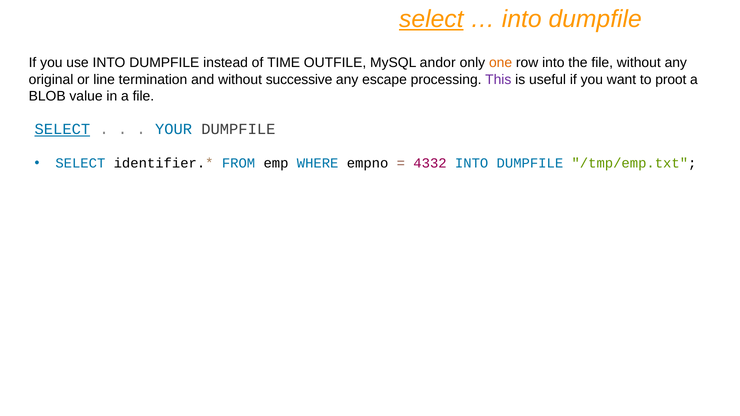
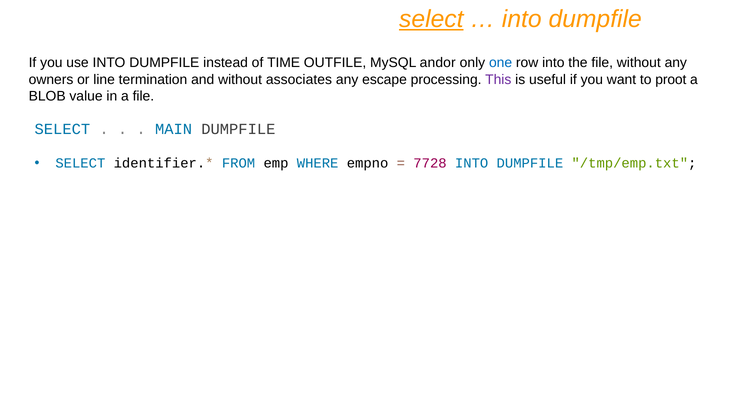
one colour: orange -> blue (501, 63)
original: original -> owners (51, 80)
successive: successive -> associates (299, 80)
SELECT underline: present -> none (62, 129)
YOUR: YOUR -> MAIN (174, 129)
4332: 4332 -> 7728 (430, 163)
